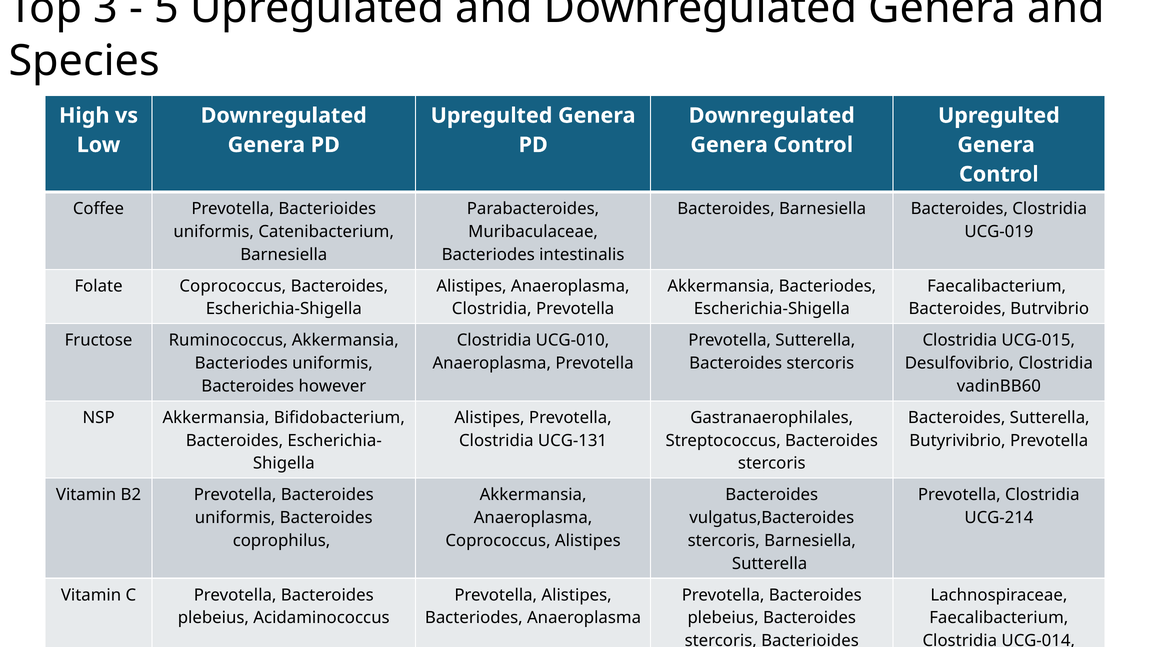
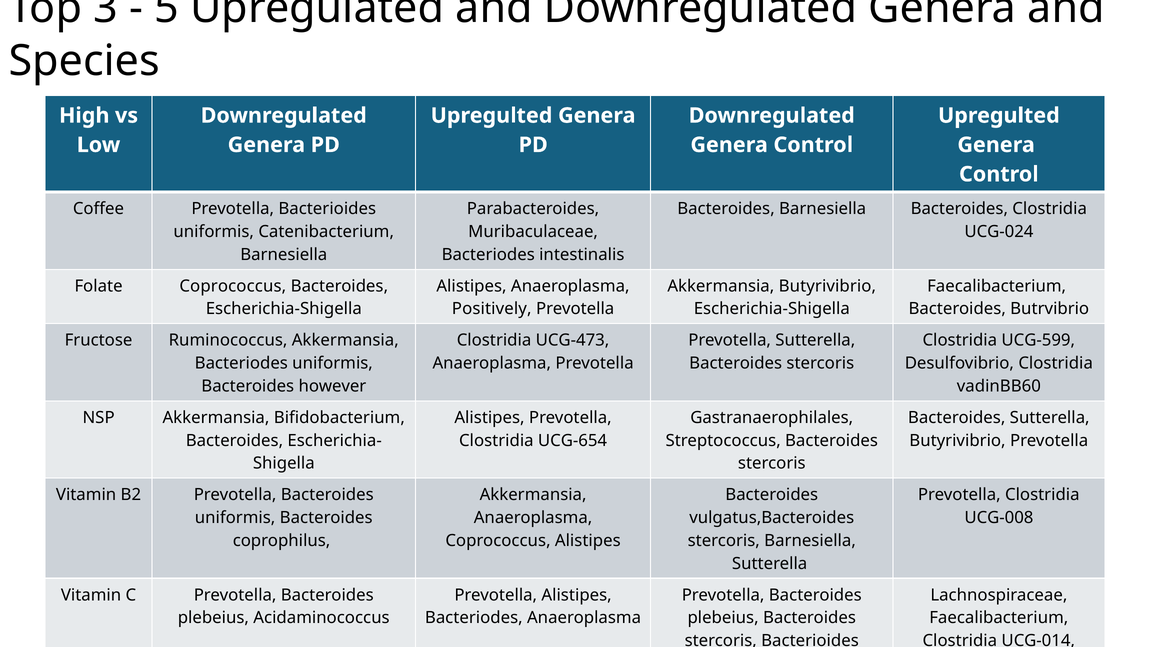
UCG-019: UCG-019 -> UCG-024 (999, 232)
Bacteriodes: Bacteriodes -> Butyrivibrio (827, 286)
Clostridia: Clostridia -> Positively (492, 309)
UCG-010: UCG-010 -> UCG-473 (572, 340)
UCG-015: UCG-015 -> UCG-599 (1038, 340)
UCG-131: UCG-131 -> UCG-654 (573, 440)
UCG-214: UCG-214 -> UCG-008 (999, 518)
